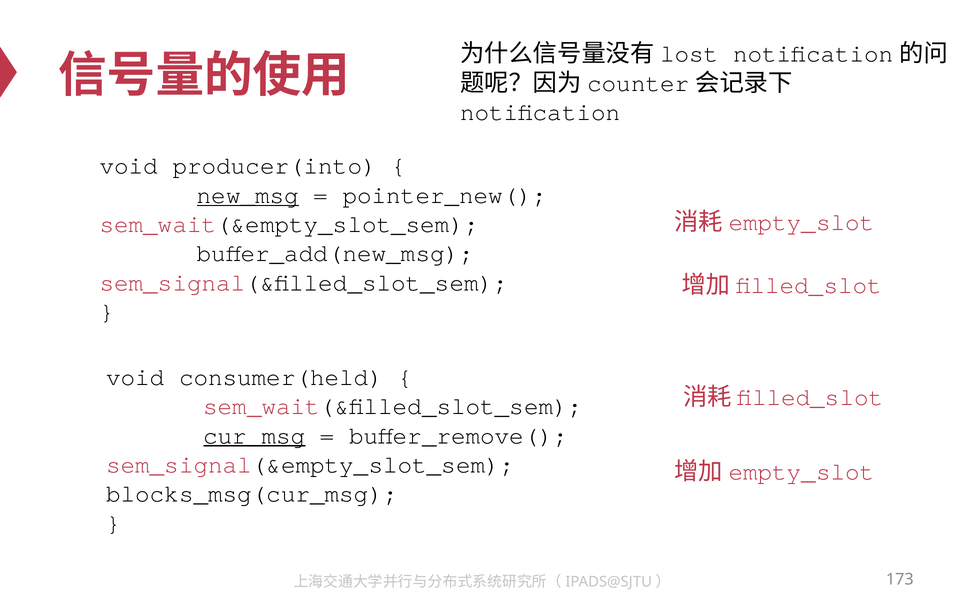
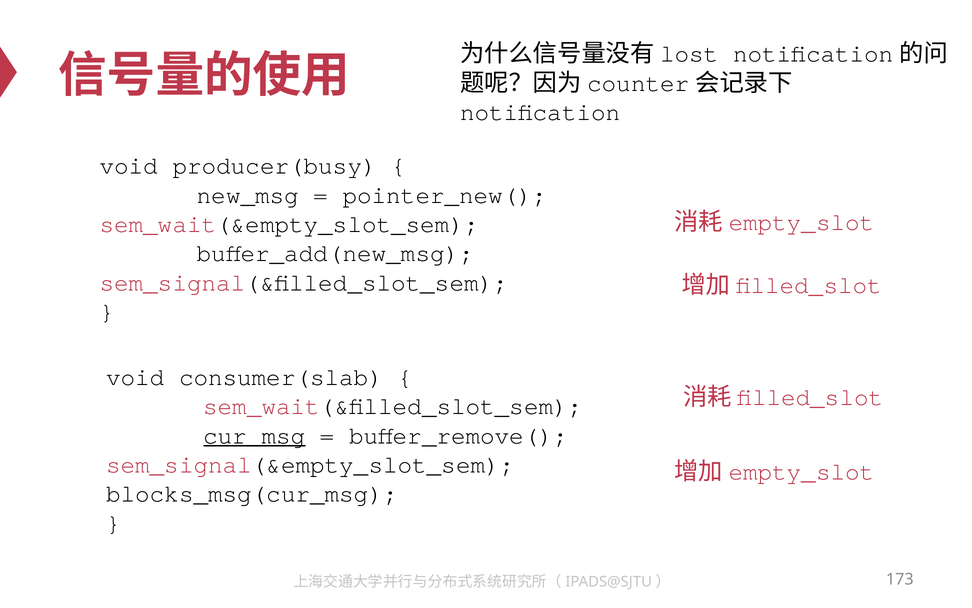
producer(into: producer(into -> producer(busy (275, 166)
new_msg underline: present -> none (248, 195)
consumer(held: consumer(held -> consumer(slab (281, 377)
